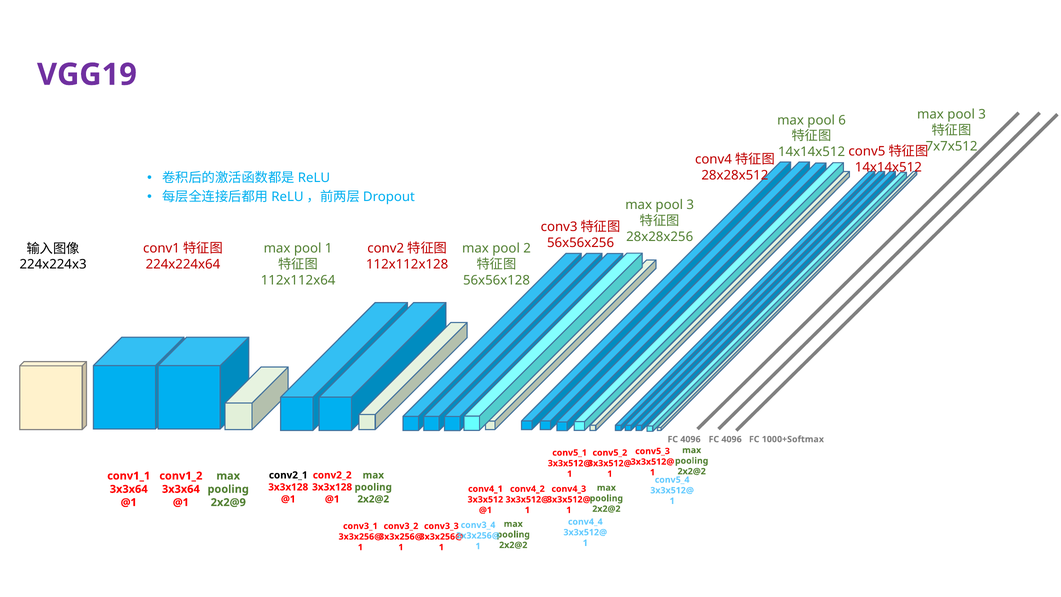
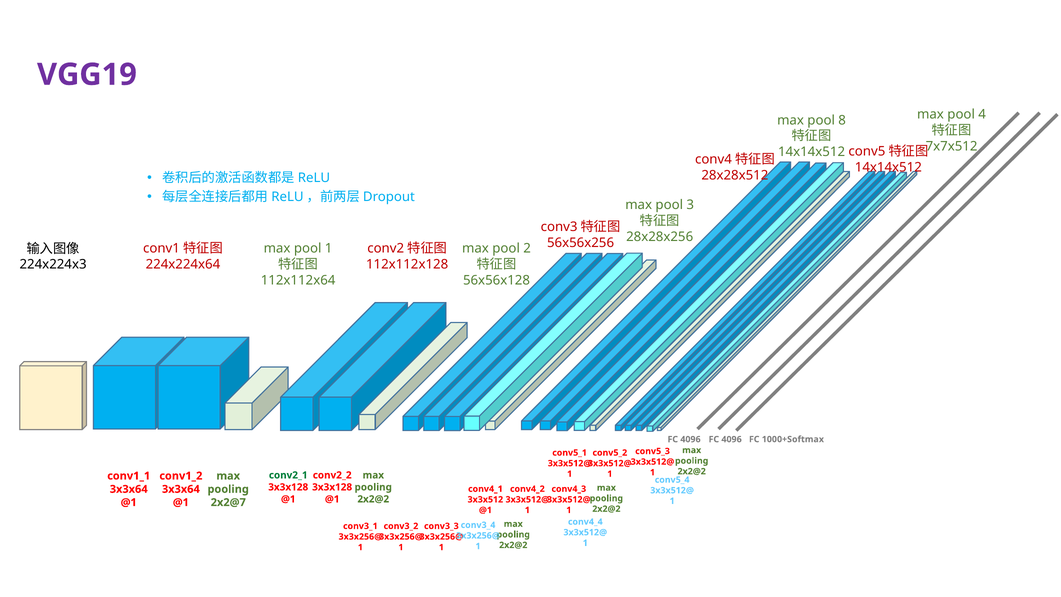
3: 3 -> 4 (982, 115)
6: 6 -> 8 (842, 120)
conv2_1 colour: black -> green (288, 475)
2x2@9: 2x2@9 -> 2x2@7 (228, 502)
